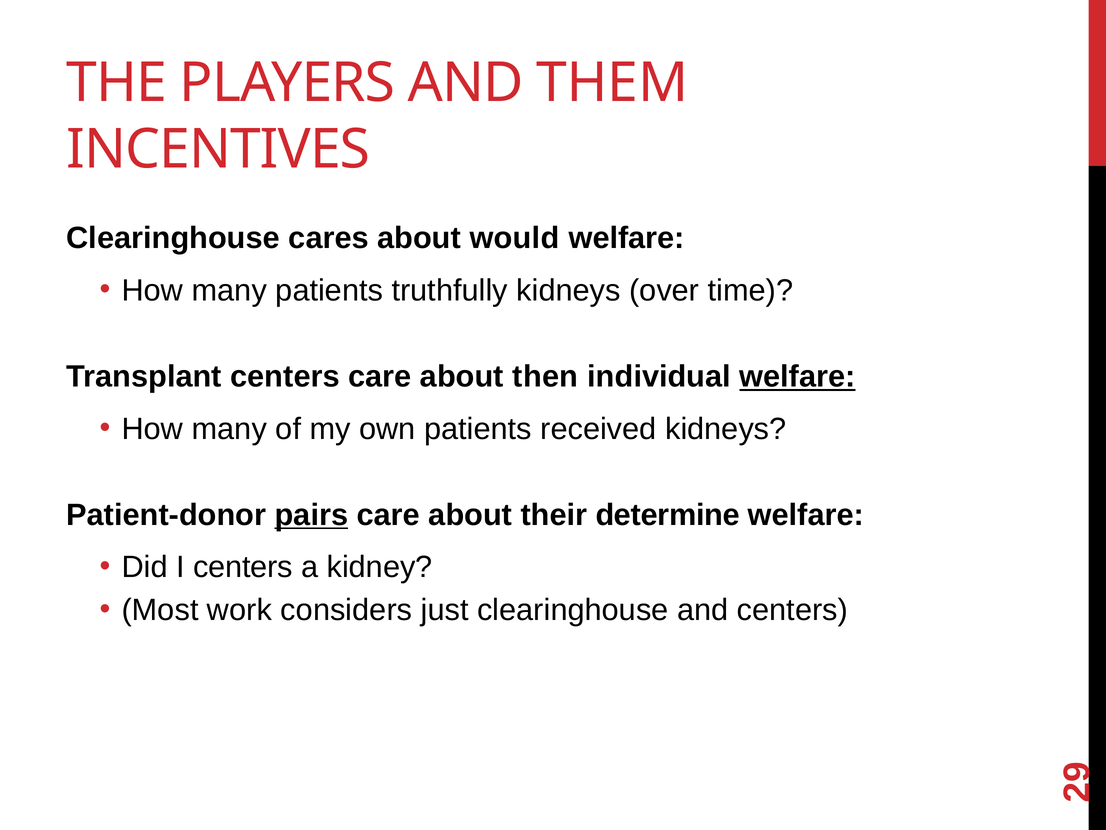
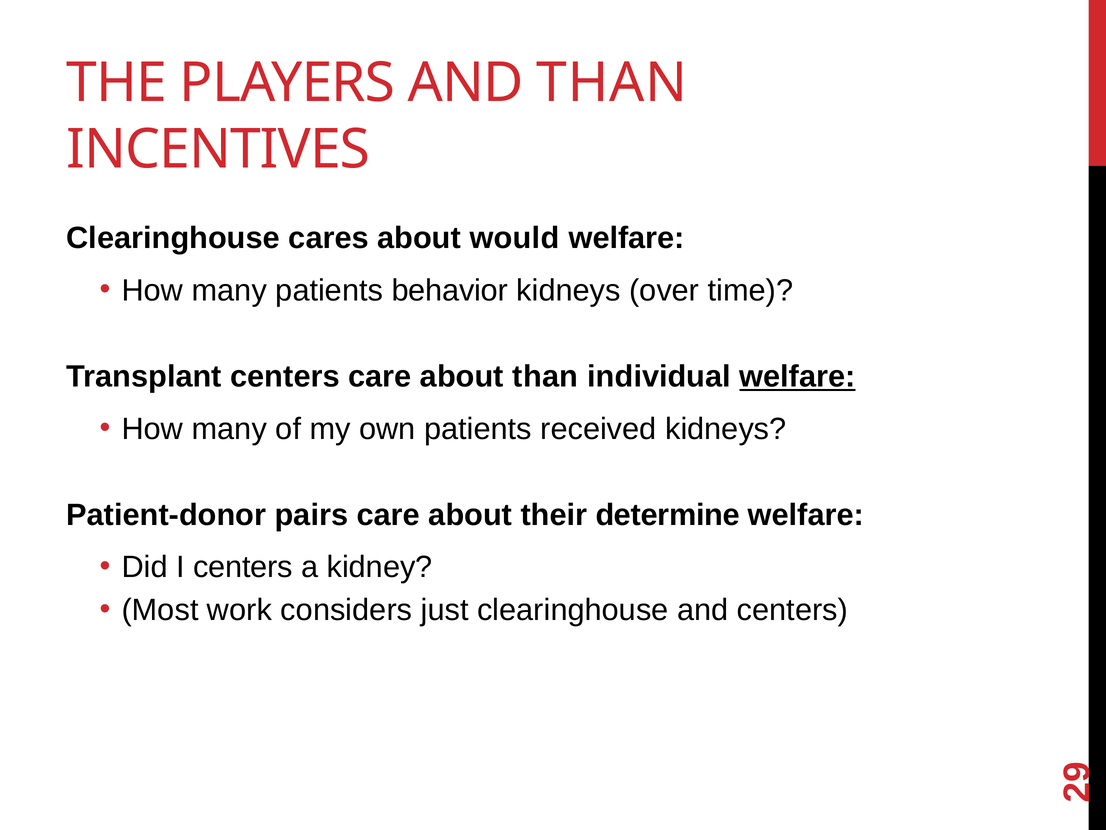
AND THEM: THEM -> THAN (612, 83)
truthfully: truthfully -> behavior (450, 290)
about then: then -> than (545, 376)
pairs underline: present -> none (311, 515)
